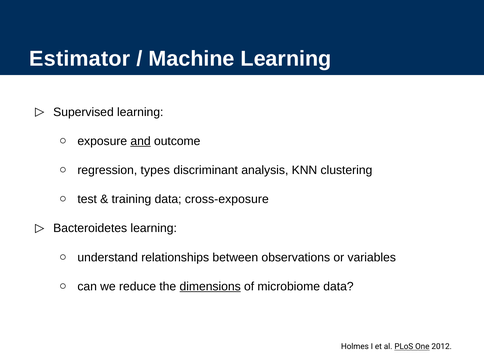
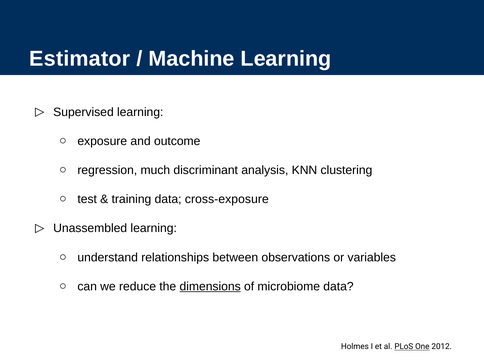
and underline: present -> none (141, 141)
types: types -> much (155, 170)
Bacteroidetes: Bacteroidetes -> Unassembled (90, 228)
